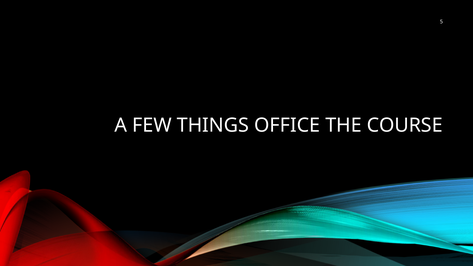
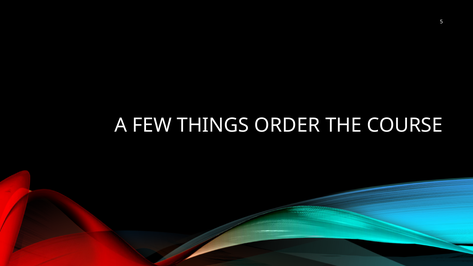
OFFICE: OFFICE -> ORDER (287, 125)
